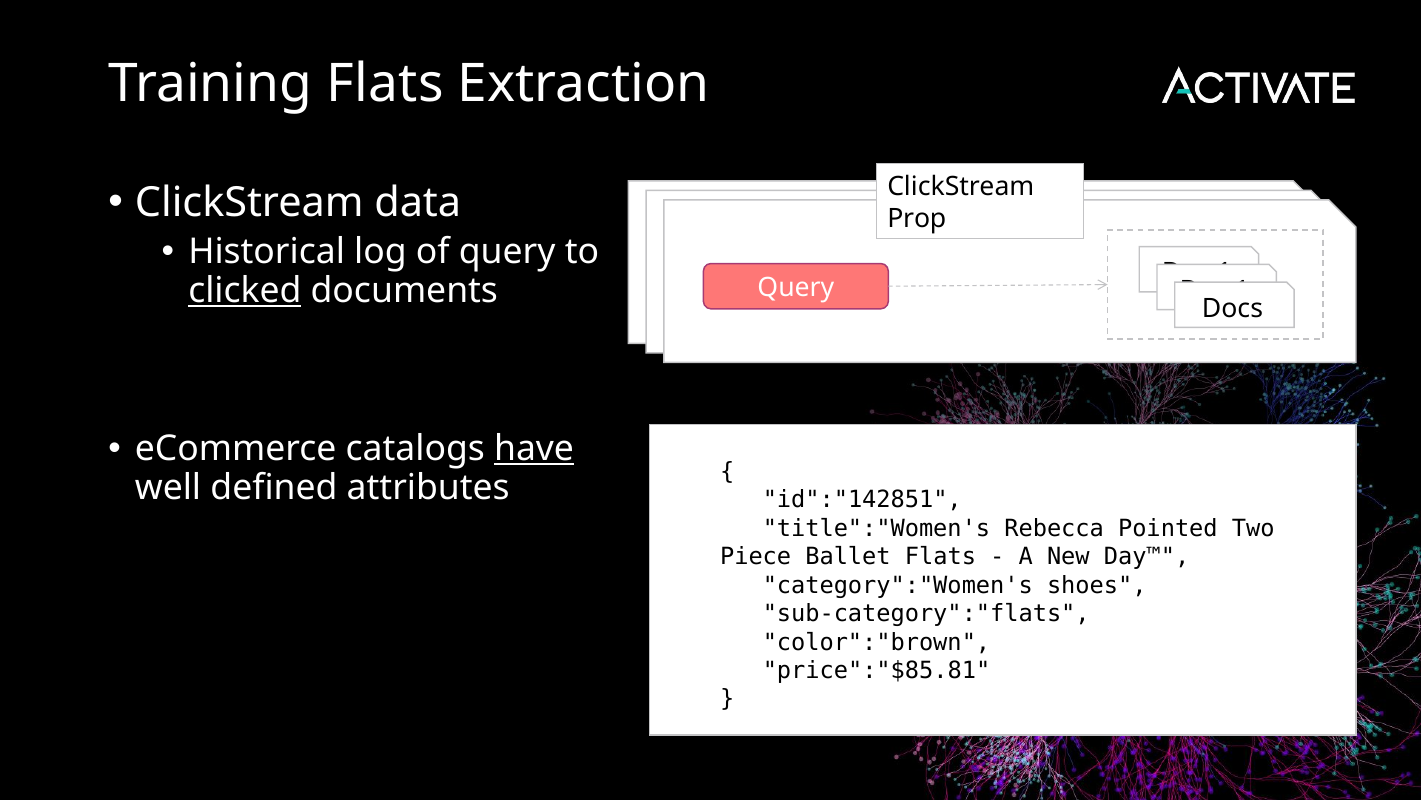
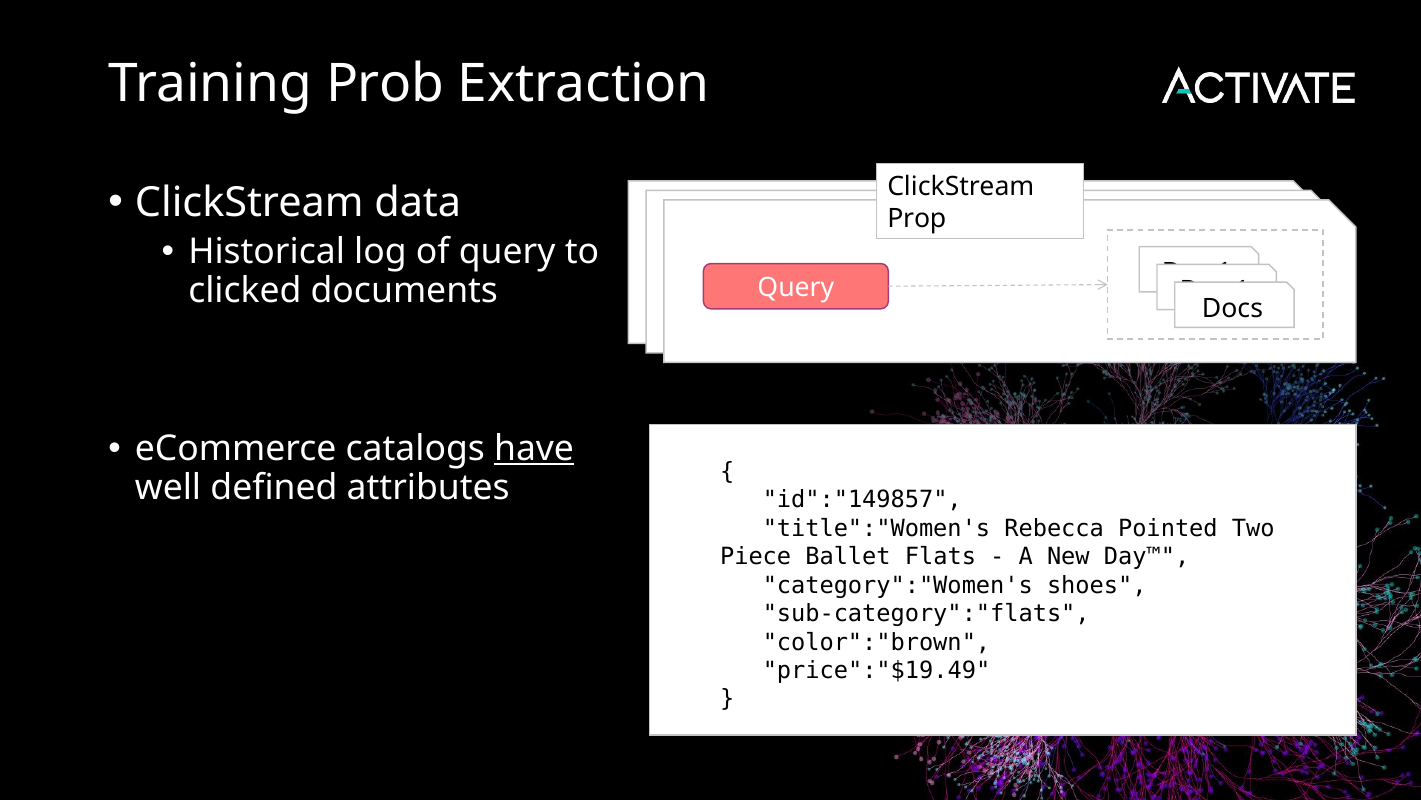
Training Flats: Flats -> Prob (385, 84)
clicked underline: present -> none (245, 290)
id":"142851: id":"142851 -> id":"149857 (862, 500)
price":"$85.81: price":"$85.81 -> price":"$19.49 (877, 670)
